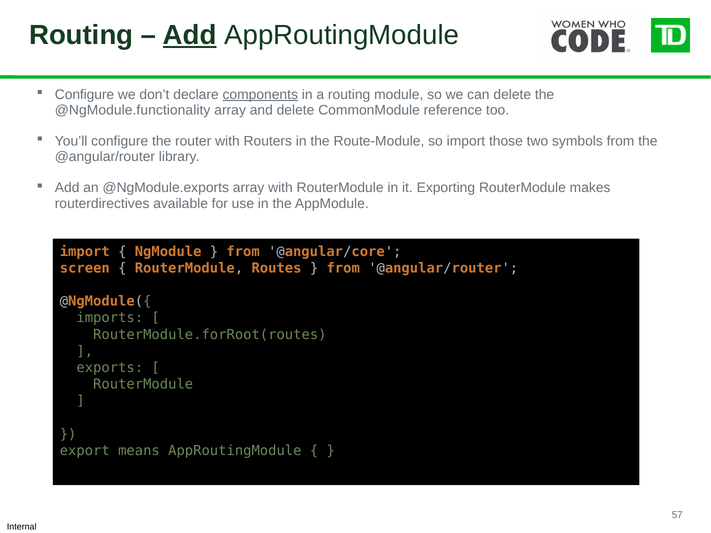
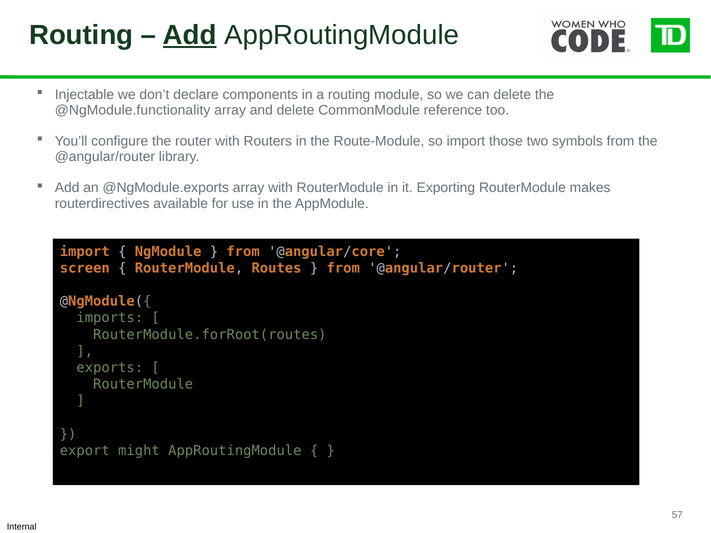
Configure: Configure -> Injectable (84, 95)
components underline: present -> none (260, 95)
means: means -> might (139, 451)
